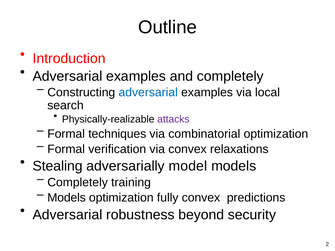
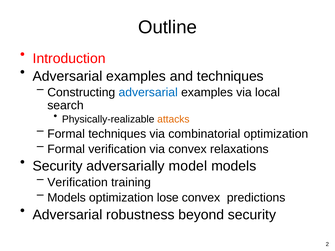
and completely: completely -> techniques (230, 76)
attacks colour: purple -> orange (173, 119)
Stealing: Stealing -> Security (58, 166)
Completely: Completely -> Verification (78, 182)
fully: fully -> lose (168, 198)
